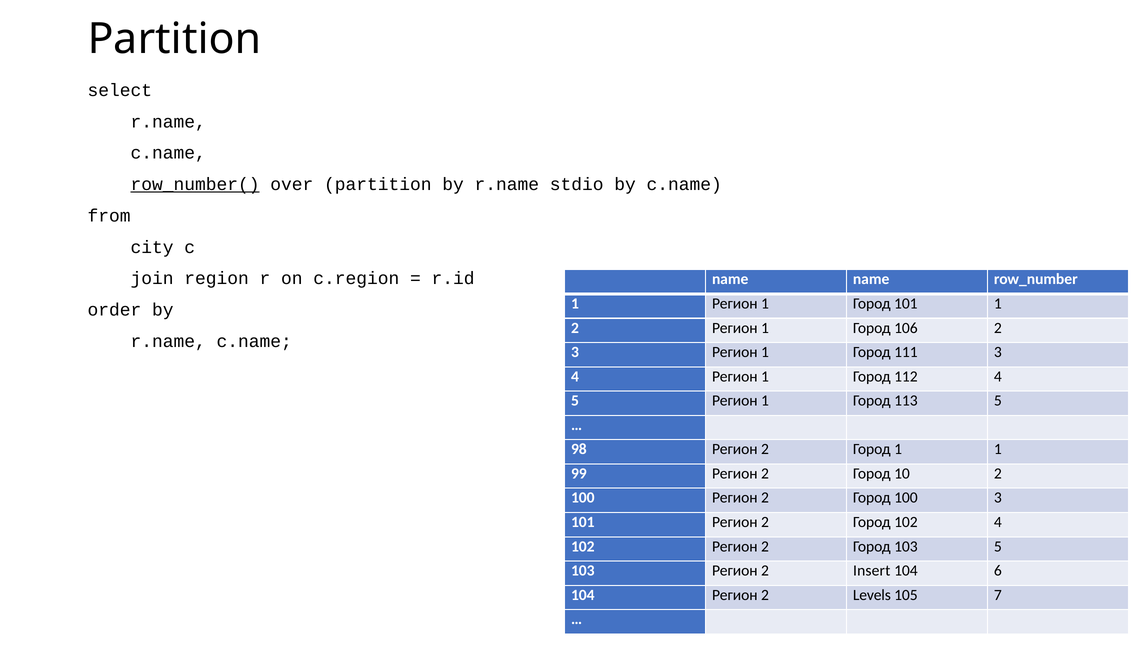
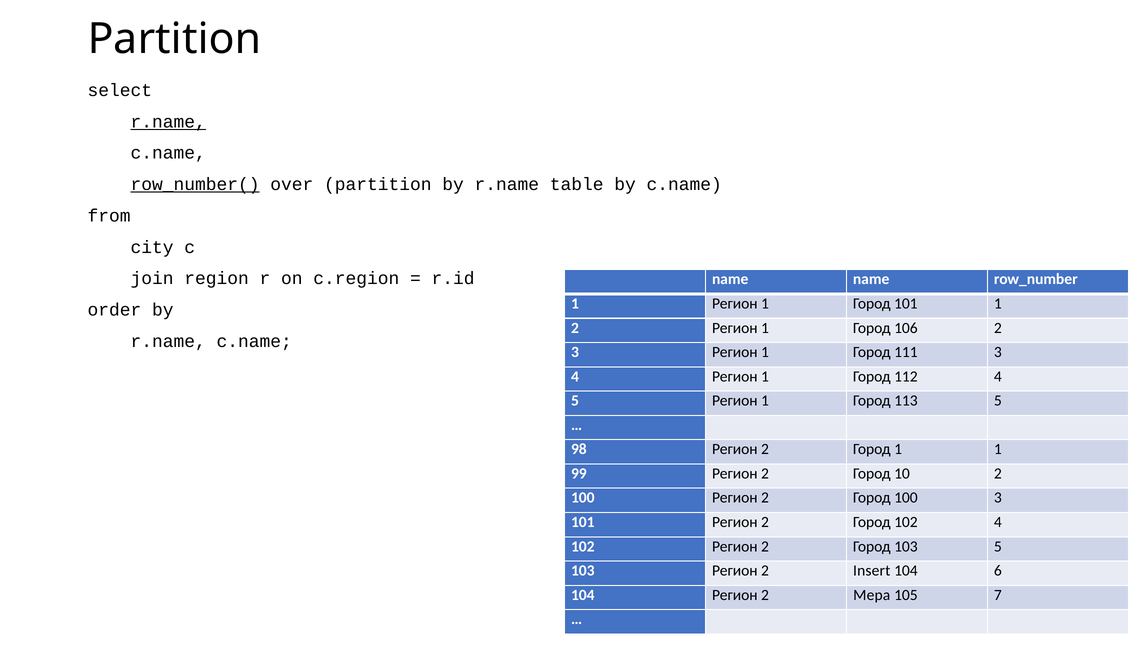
r.name underline: none -> present (168, 122)
stdio: stdio -> table (577, 184)
Levels: Levels -> Мера (872, 595)
